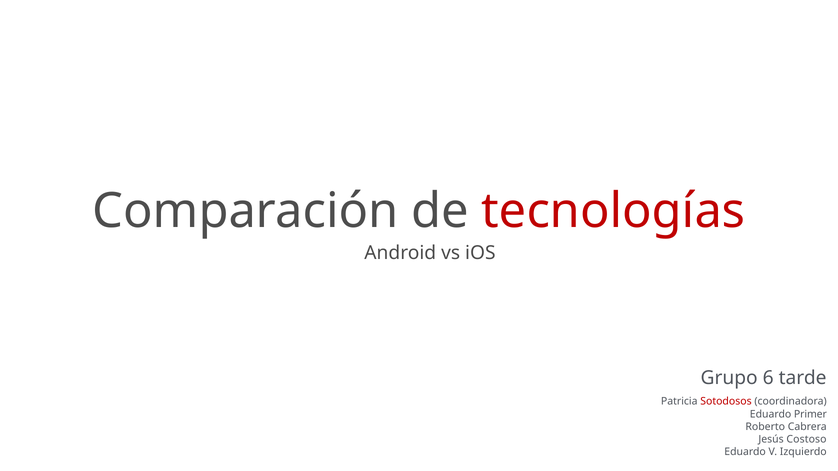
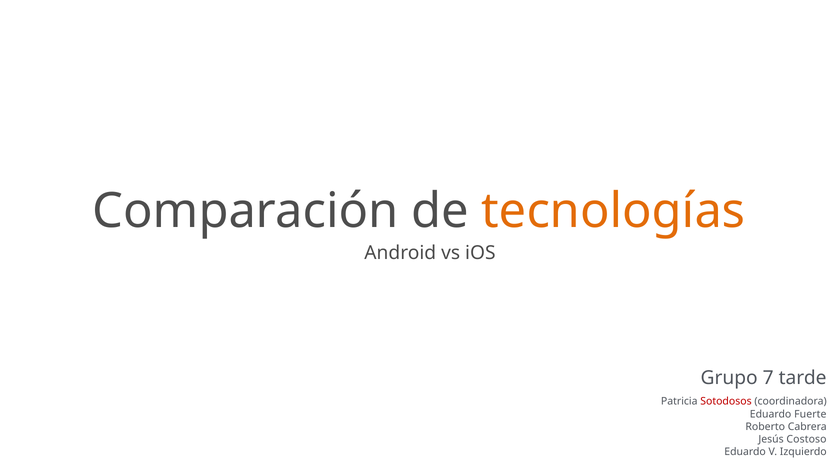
tecnologías colour: red -> orange (613, 211)
6: 6 -> 7 (768, 378)
Primer: Primer -> Fuerte (810, 414)
